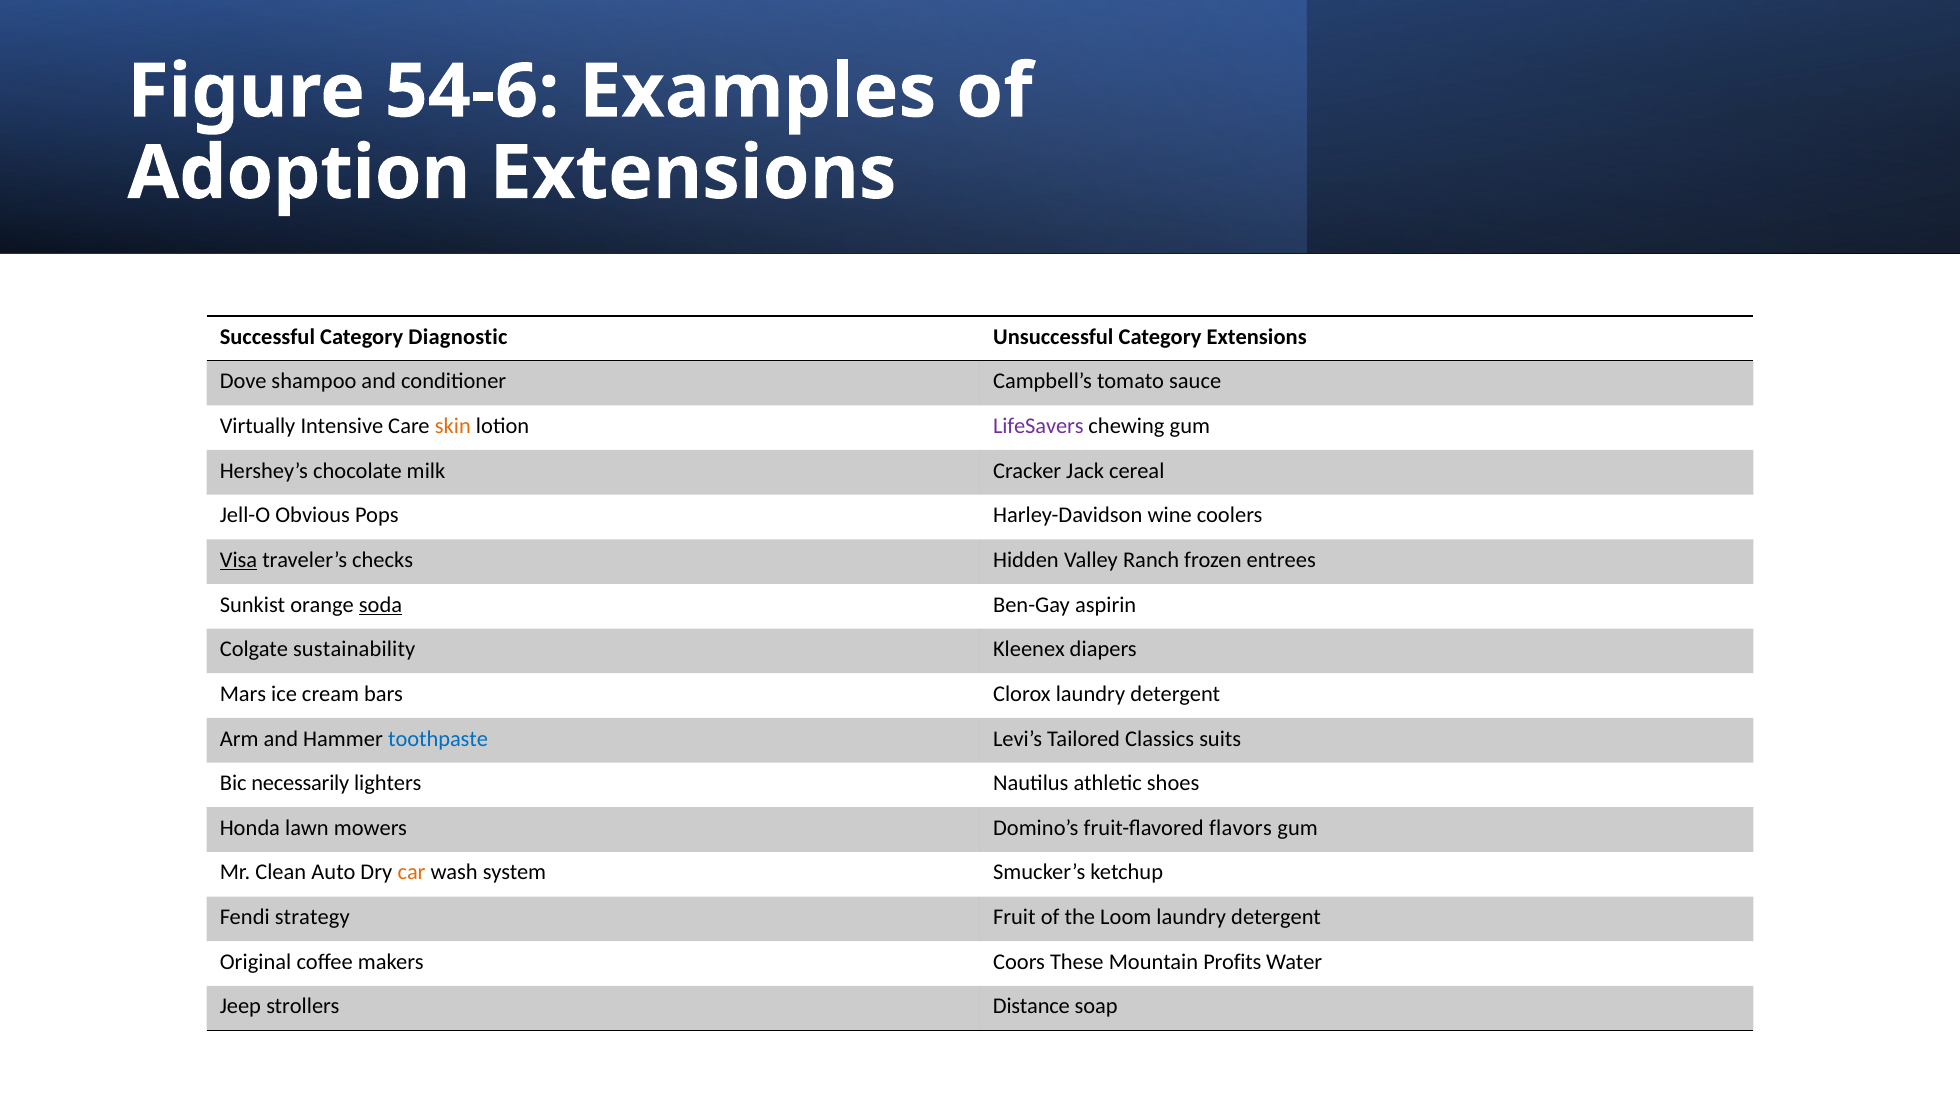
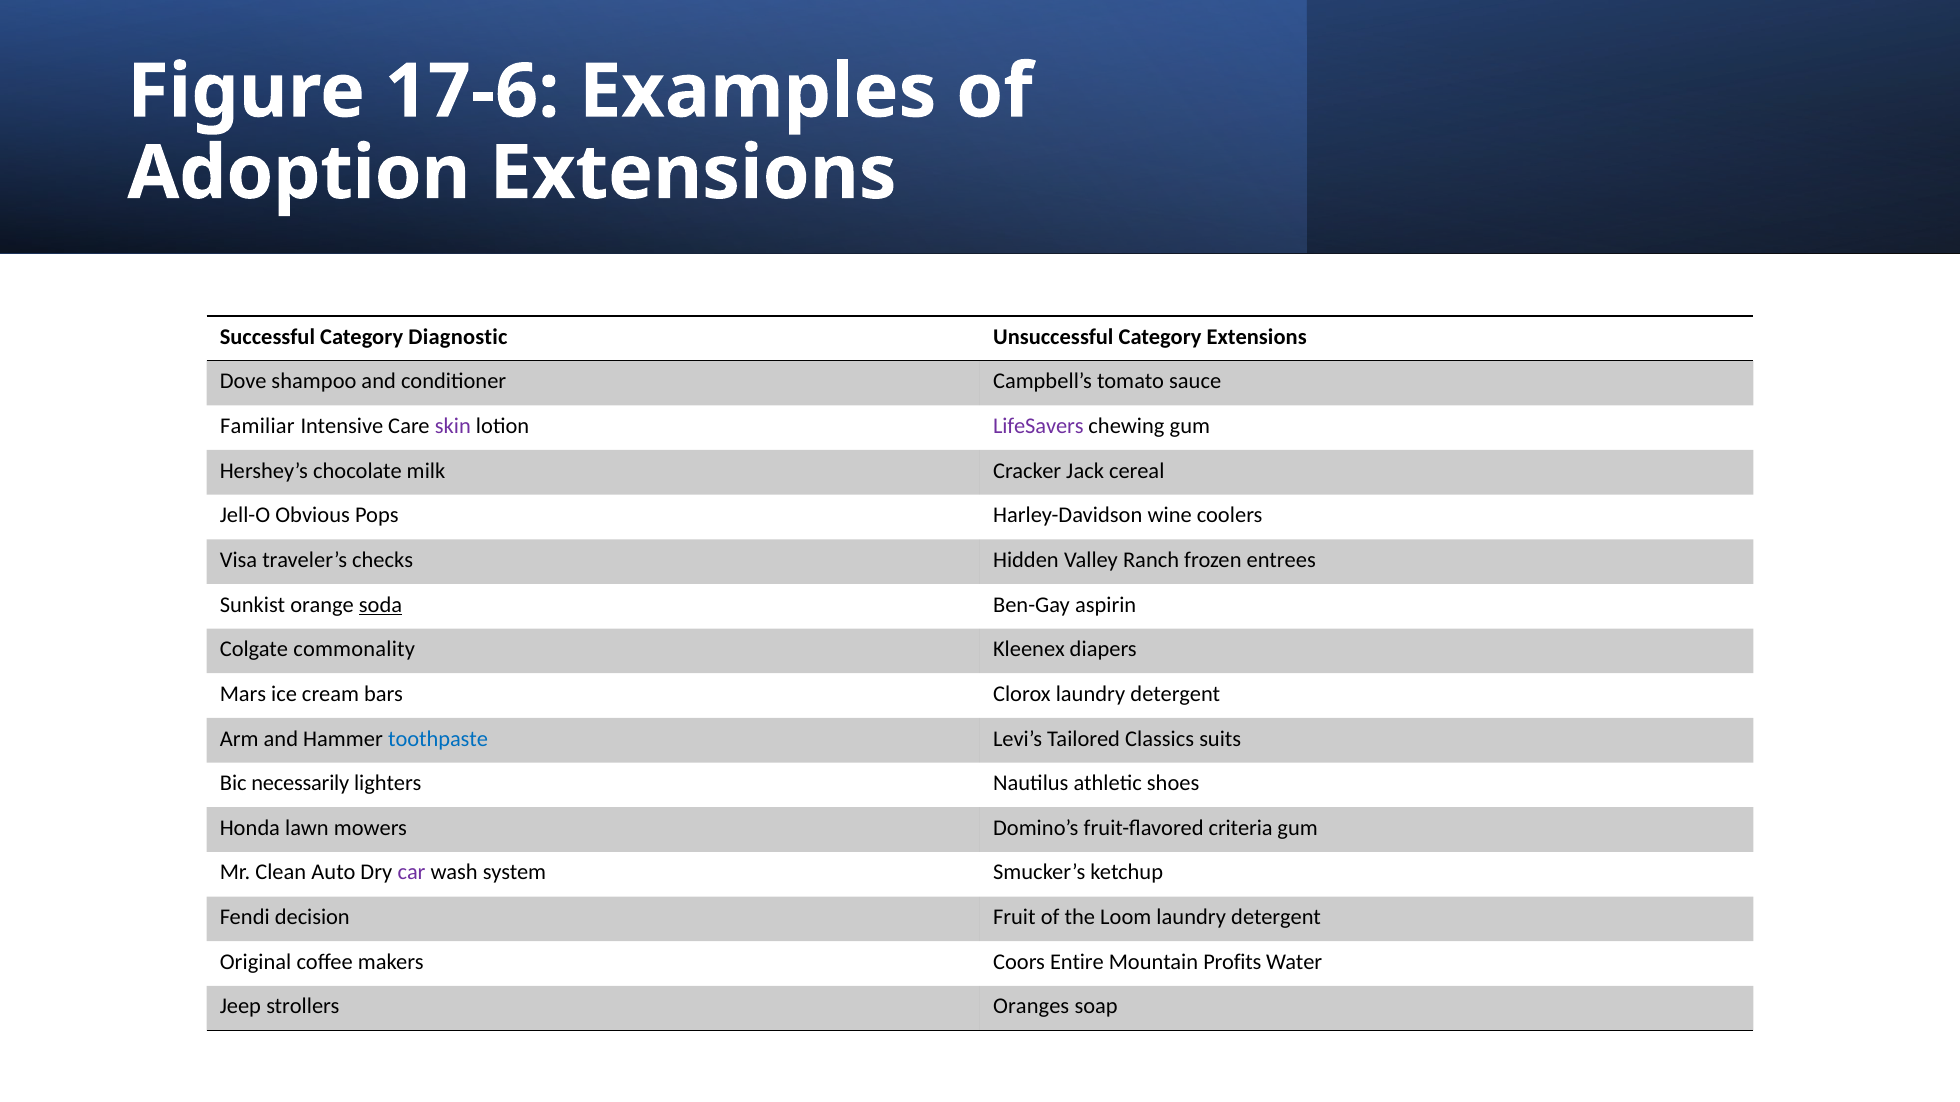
54-6: 54-6 -> 17-6 (472, 92)
Virtually: Virtually -> Familiar (257, 426)
skin colour: orange -> purple (453, 426)
Visa underline: present -> none (239, 560)
sustainability: sustainability -> commonality (354, 650)
flavors: flavors -> criteria (1241, 828)
car colour: orange -> purple (412, 873)
strategy: strategy -> decision (312, 918)
These: These -> Entire (1077, 962)
Distance: Distance -> Oranges (1031, 1007)
